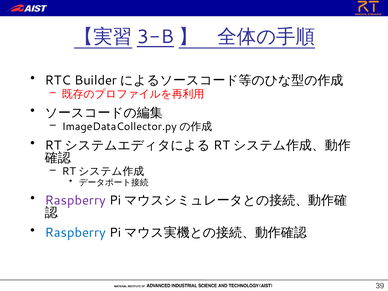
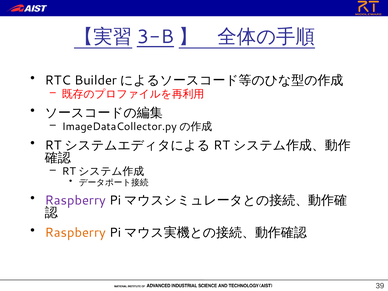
Raspberry colour: blue -> orange (75, 233)
